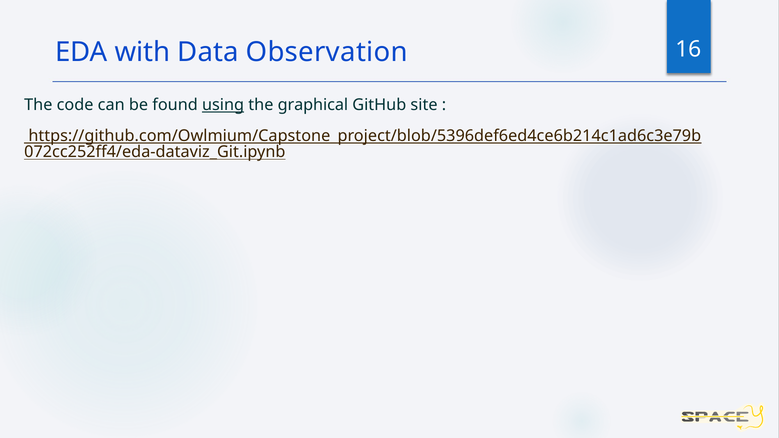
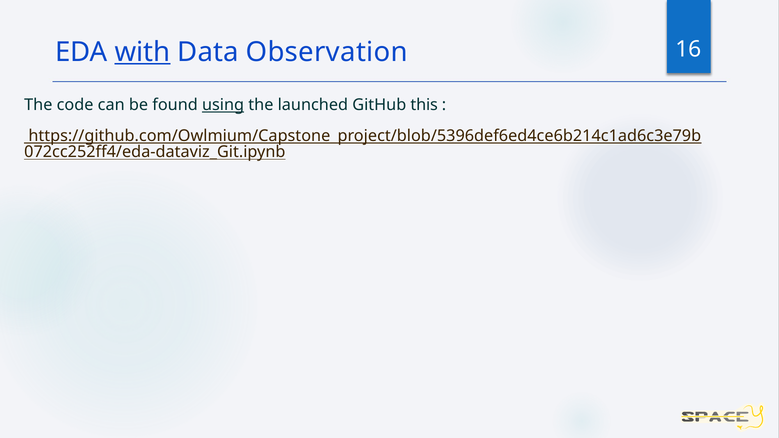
with underline: none -> present (142, 52)
graphical: graphical -> launched (313, 105)
site: site -> this (424, 105)
